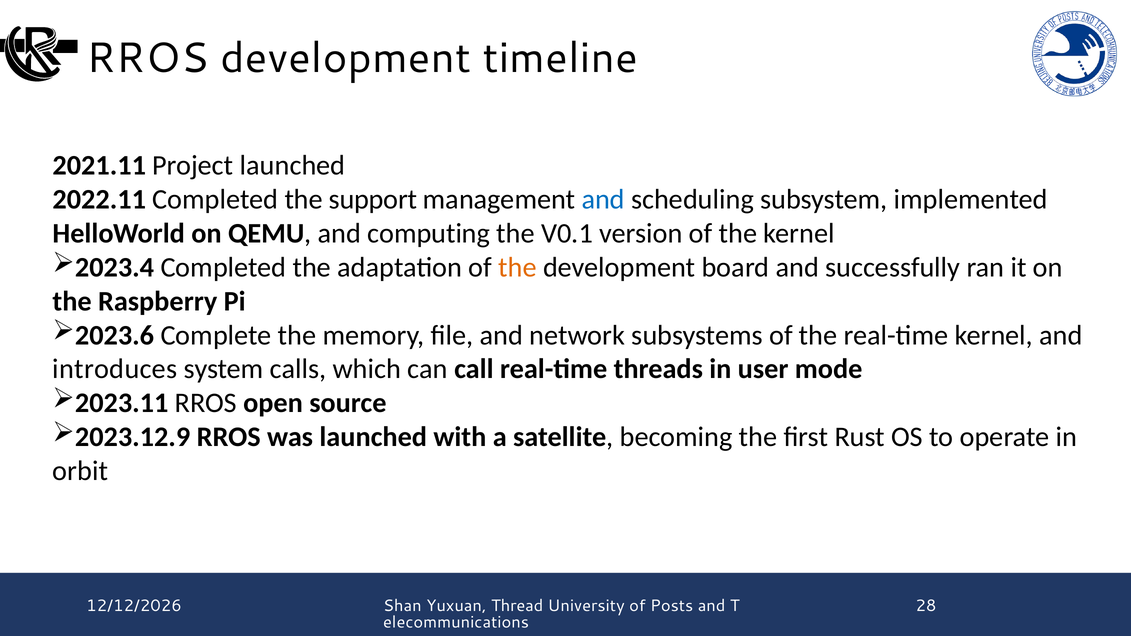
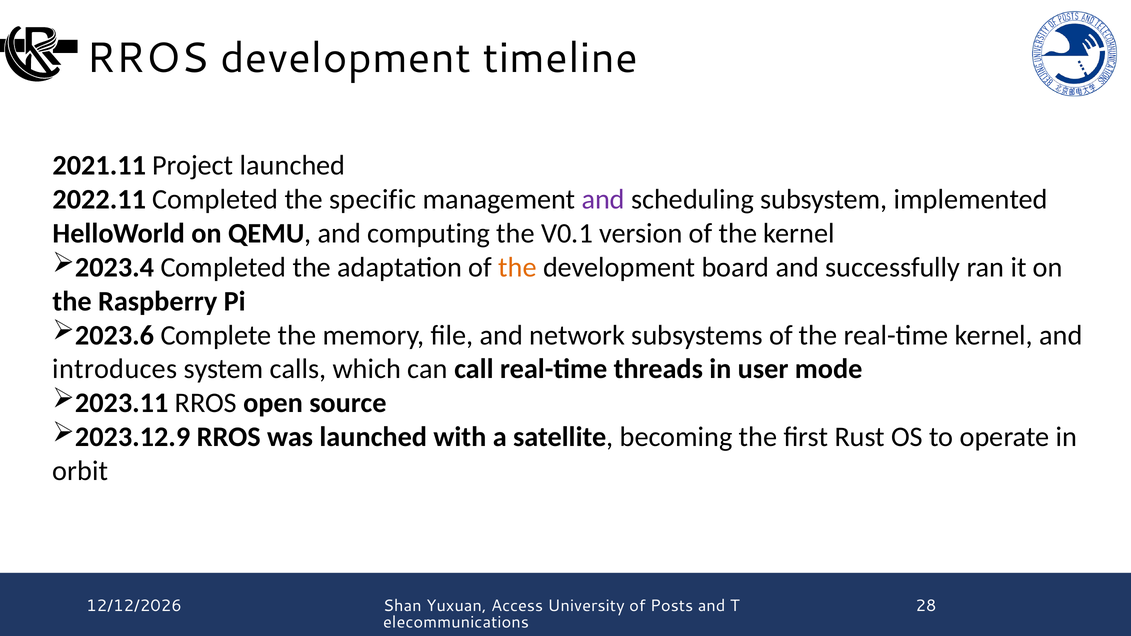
support: support -> specific (373, 200)
and colour: blue -> purple (603, 200)
Thread: Thread -> Access (517, 606)
